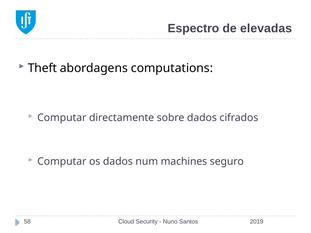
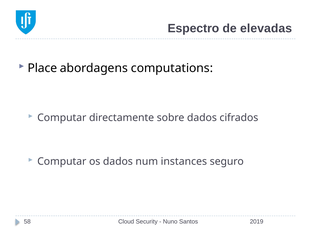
Theft: Theft -> Place (42, 68)
machines: machines -> instances (184, 162)
